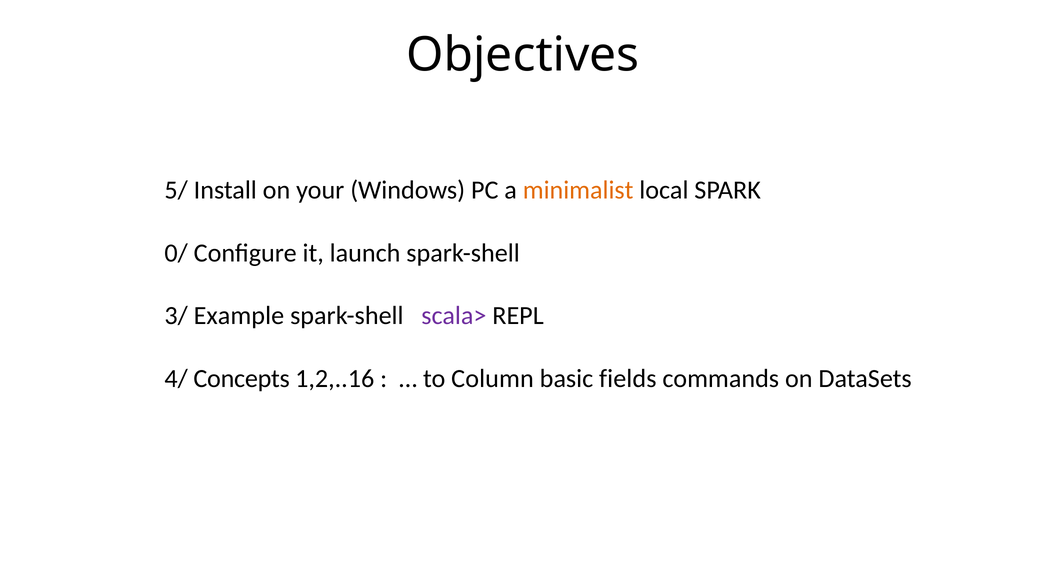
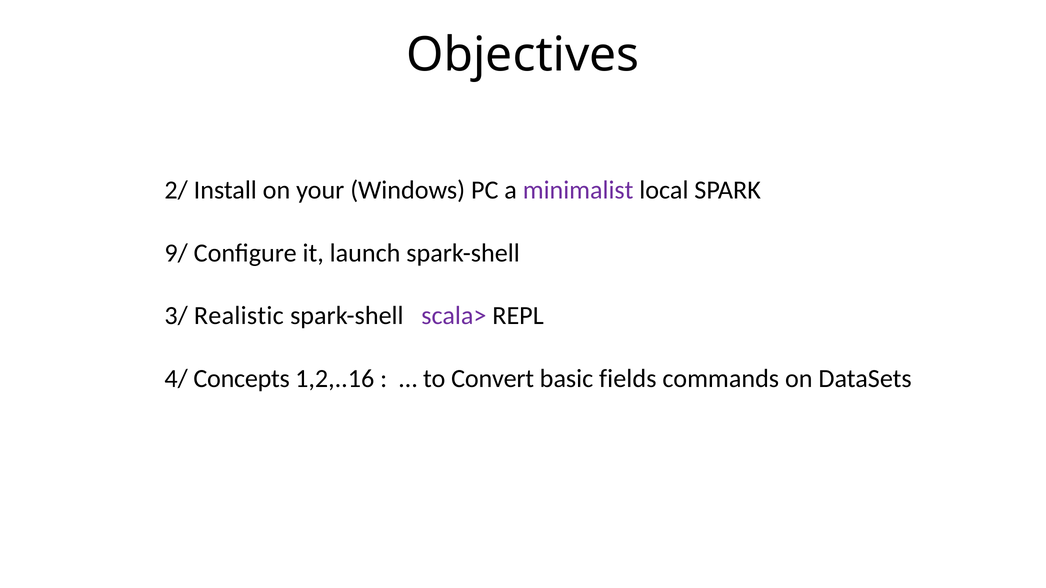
5/: 5/ -> 2/ (176, 190)
minimalist colour: orange -> purple (578, 190)
0/: 0/ -> 9/ (176, 253)
Example: Example -> Realistic (239, 316)
Column: Column -> Convert (493, 379)
